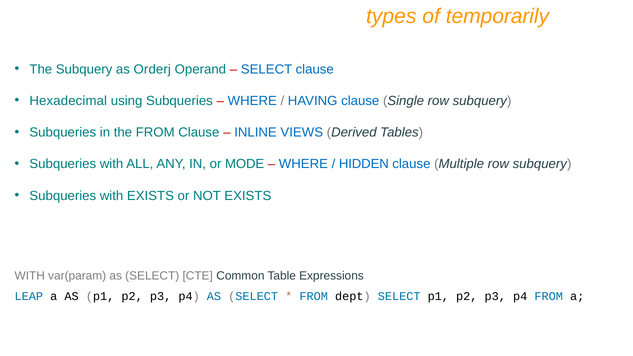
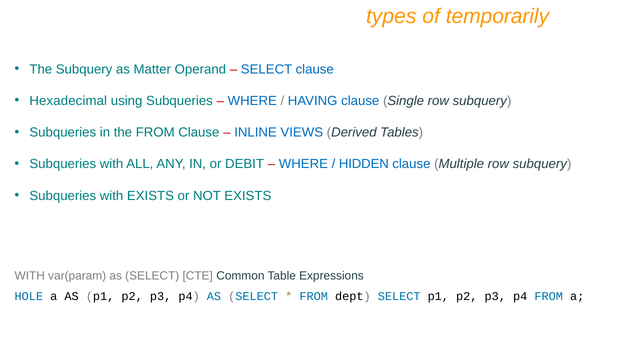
Orderj: Orderj -> Matter (152, 69)
MODE: MODE -> DEBIT (245, 164)
LEAP: LEAP -> HOLE (29, 297)
